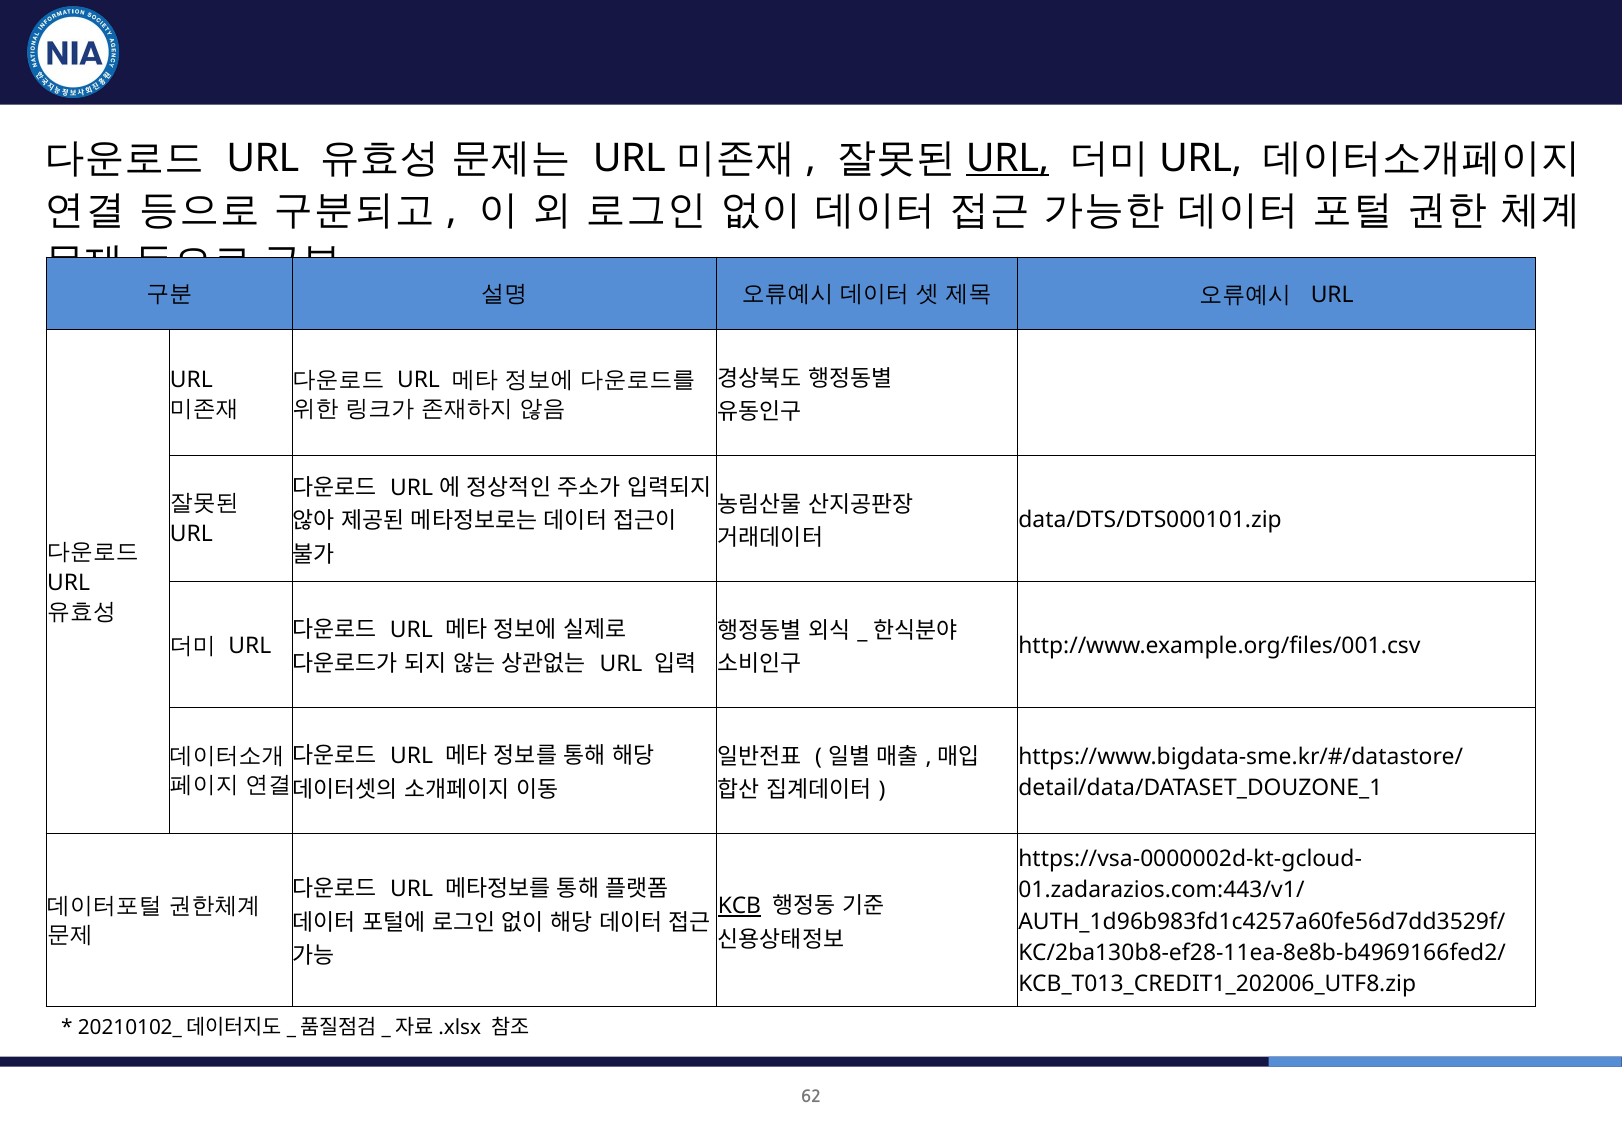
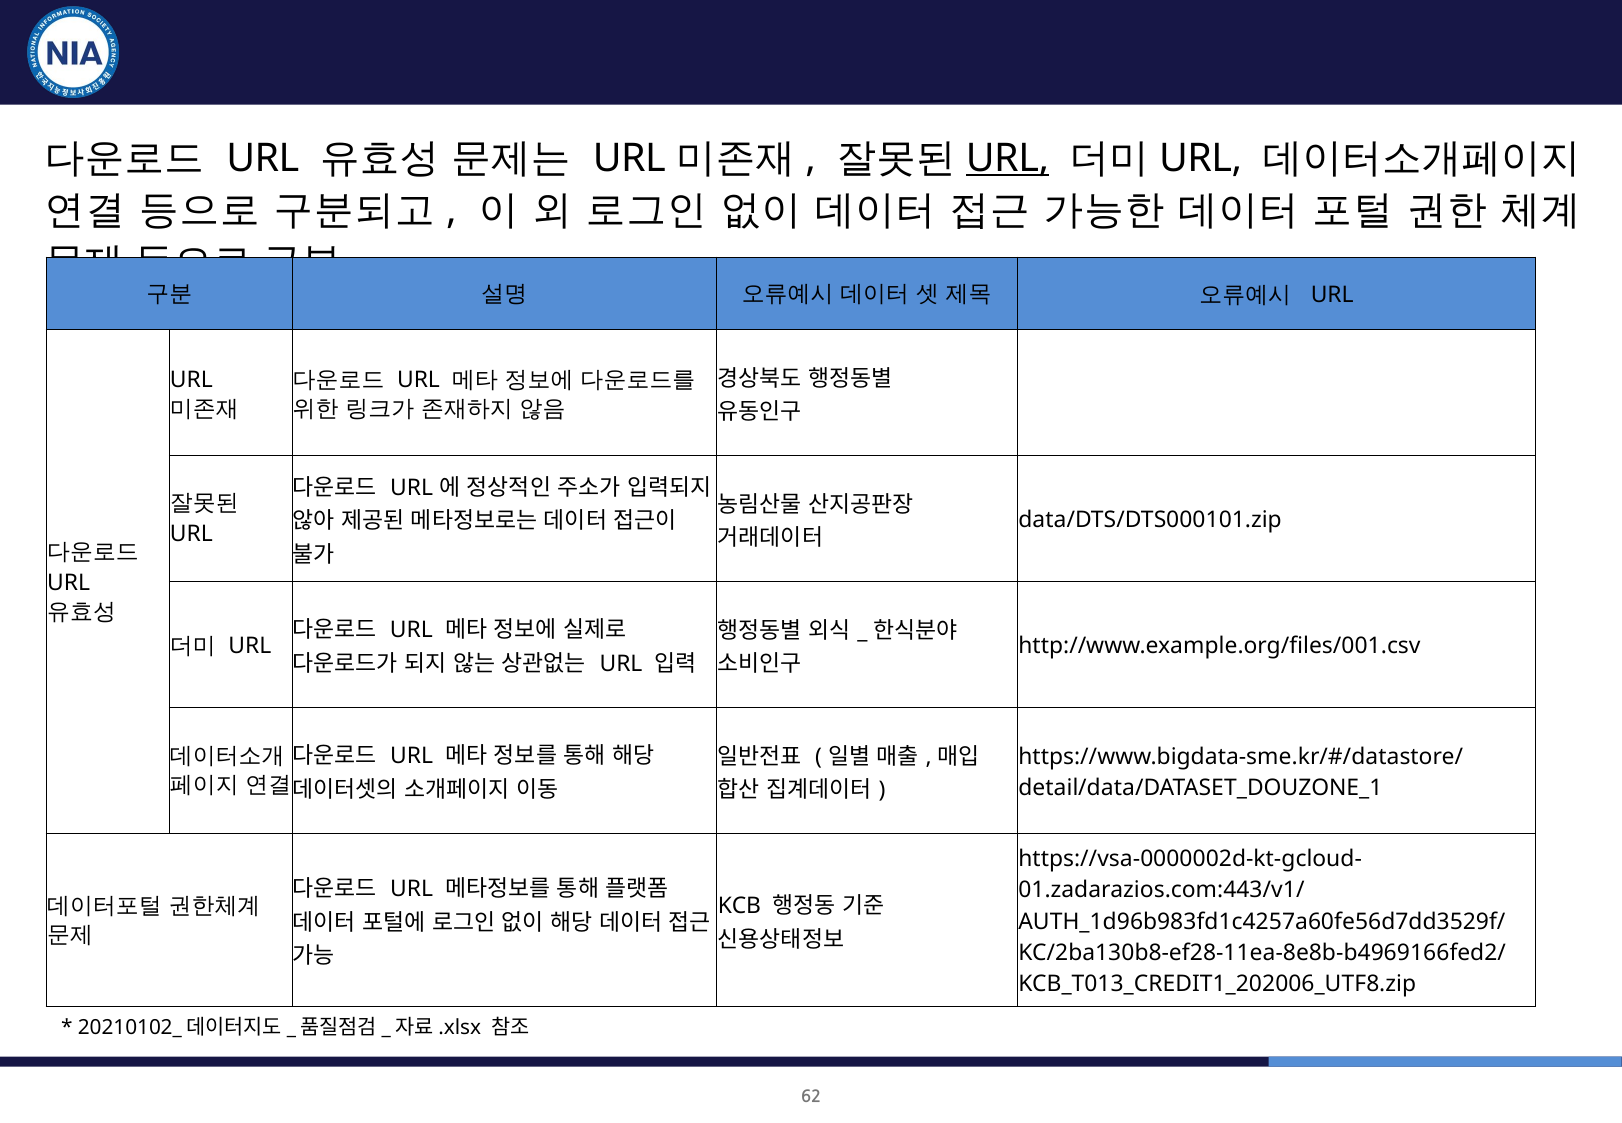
KCB underline: present -> none (739, 906)
